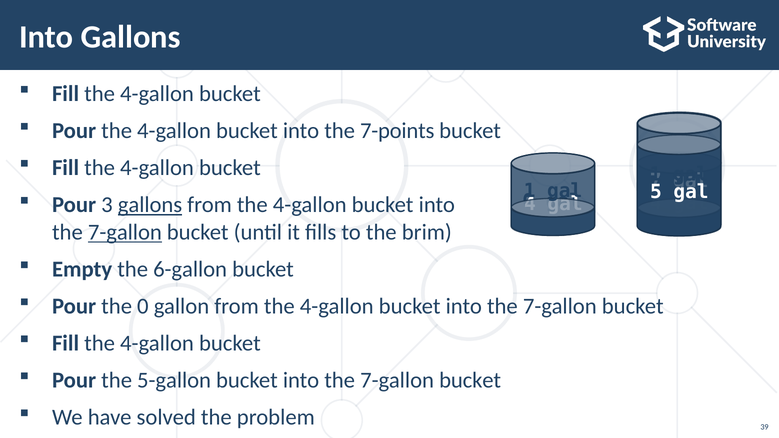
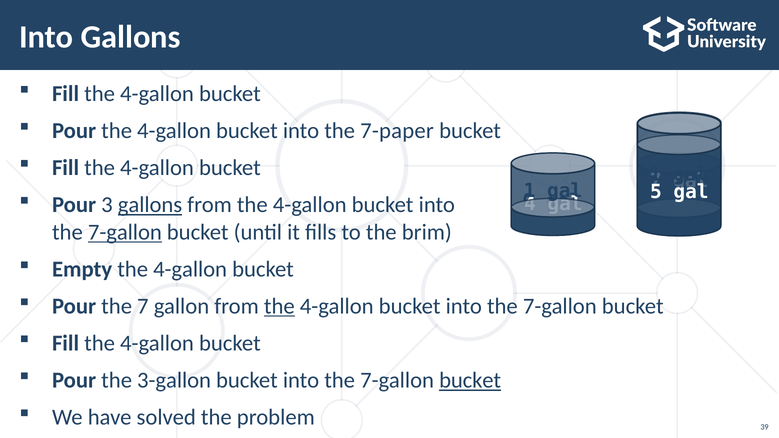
7-points: 7-points -> 7-paper (397, 131)
Empty the 6-gallon: 6-gallon -> 4-gallon (190, 269)
the 0: 0 -> 7 (143, 306)
the underline: none -> present (279, 306)
5-gallon: 5-gallon -> 3-gallon (174, 380)
bucket underline: none -> present (470, 380)
